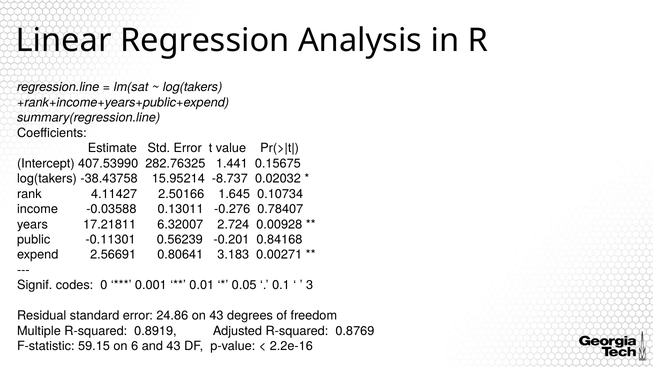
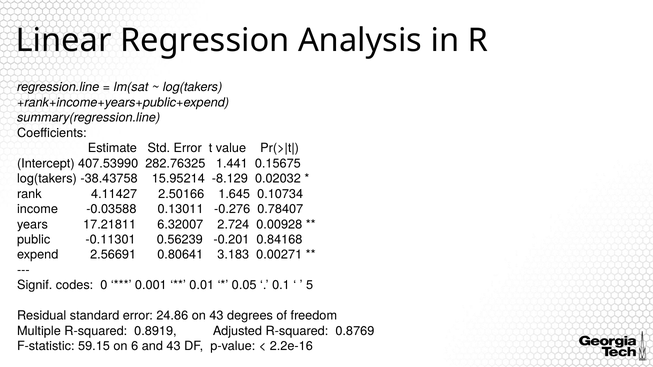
-8.737: -8.737 -> -8.129 (230, 179)
3: 3 -> 5 (310, 286)
